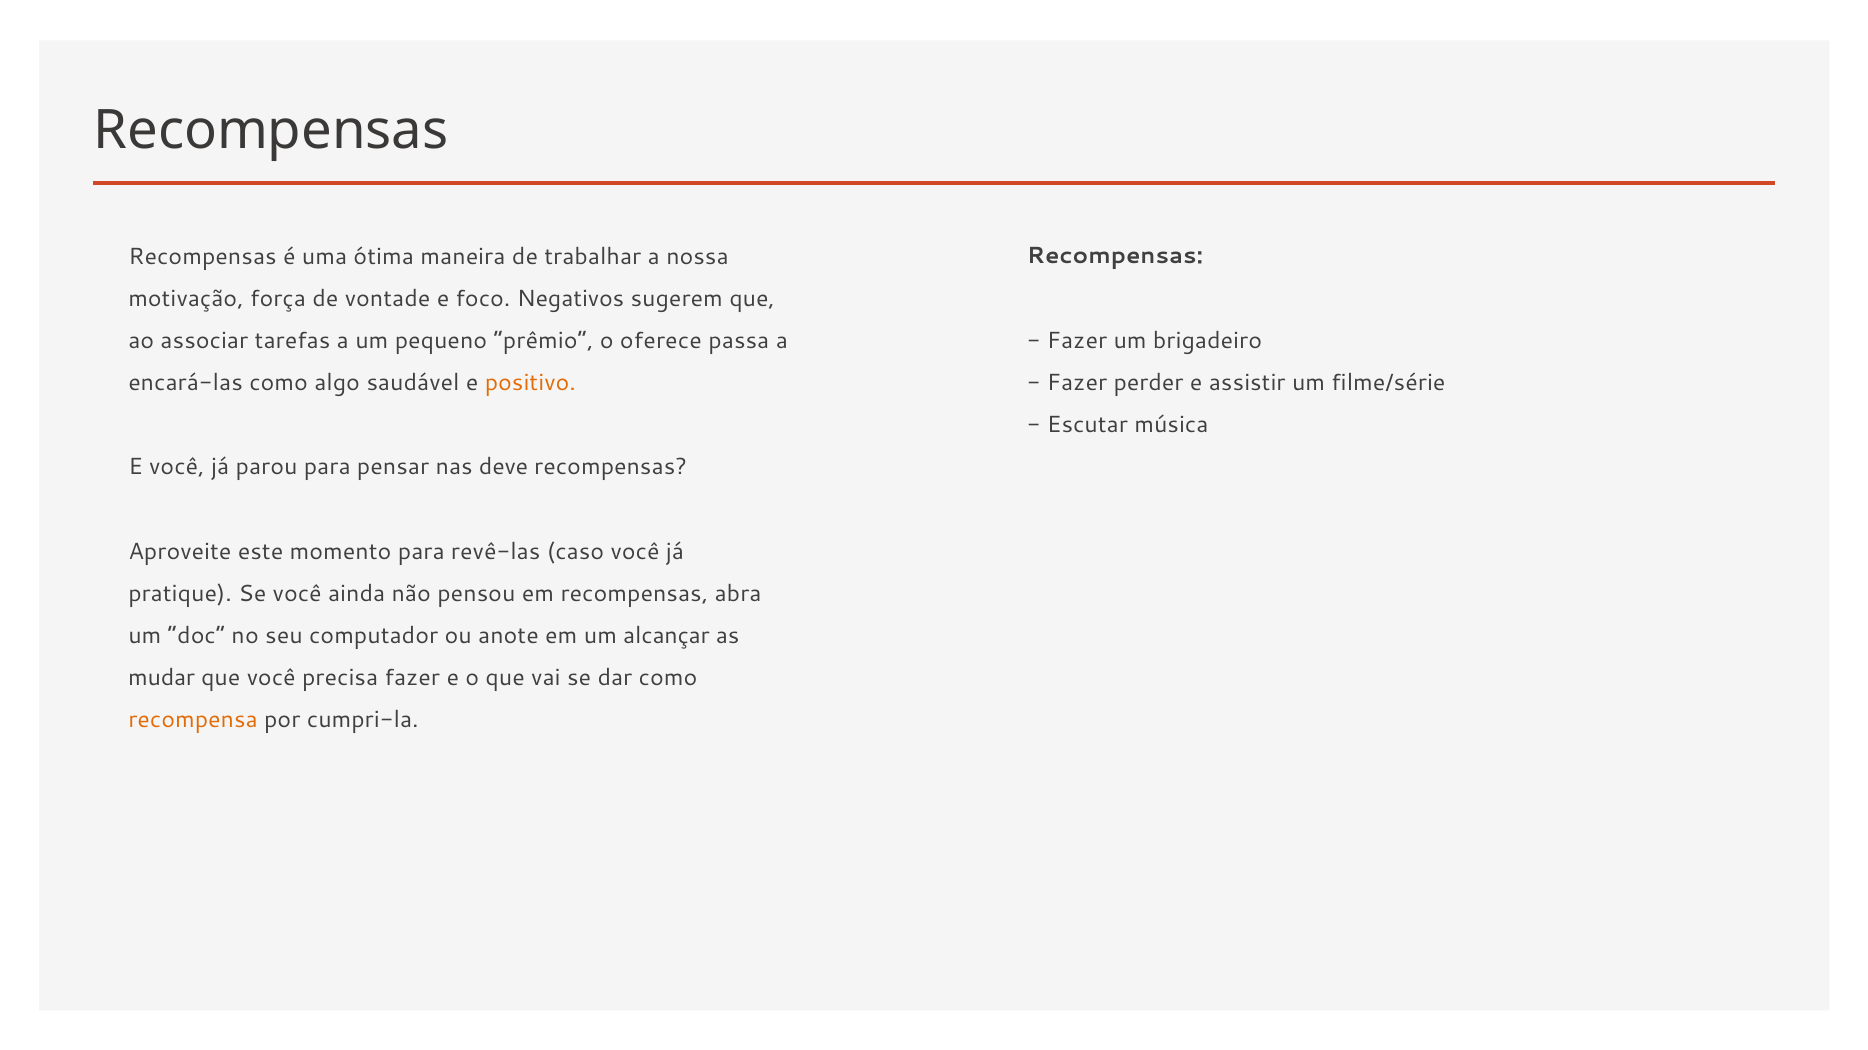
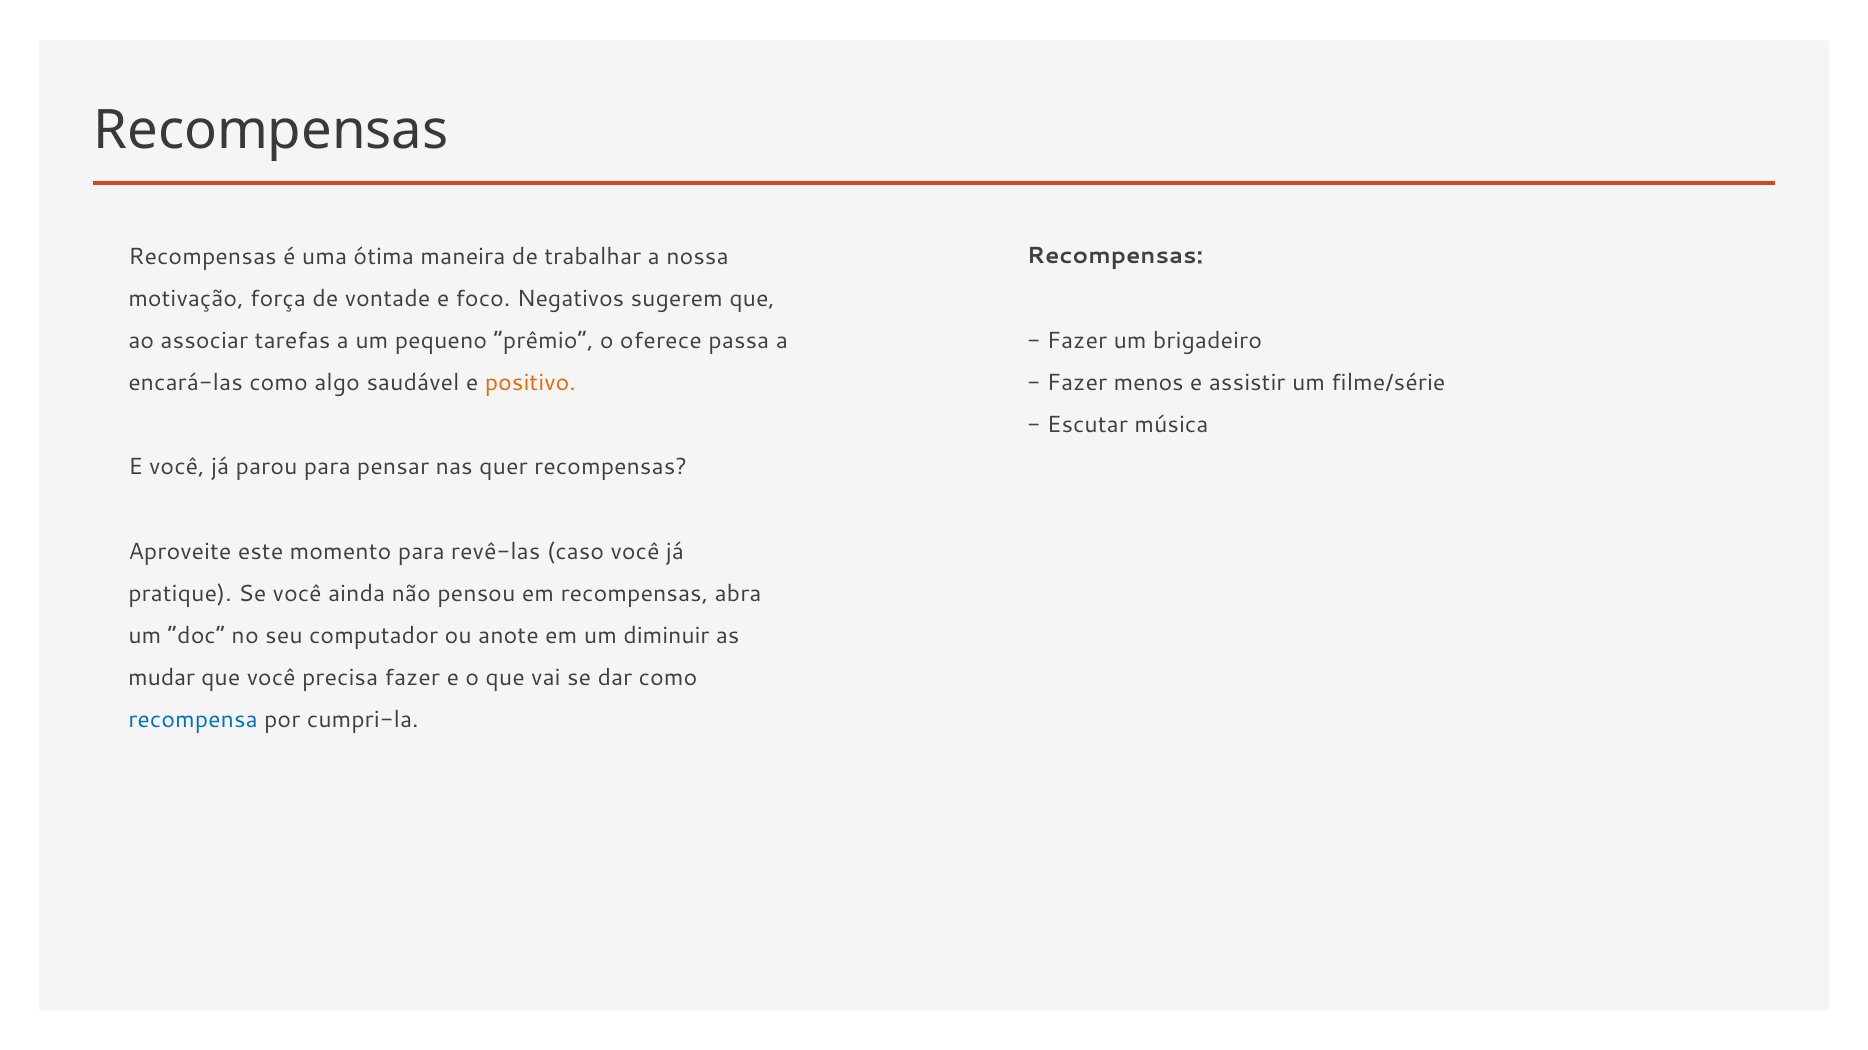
perder: perder -> menos (1149, 383)
deve: deve -> quer (503, 468)
alcançar: alcançar -> diminuir (666, 636)
recompensa colour: orange -> blue (193, 720)
